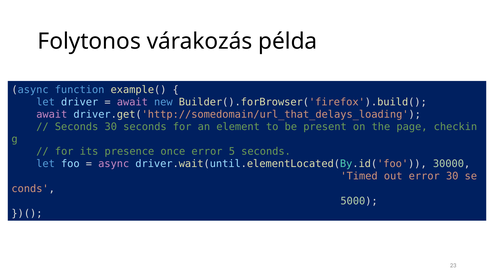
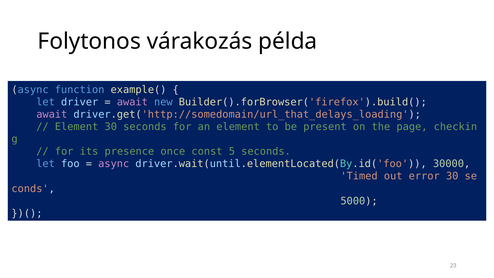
Seconds: Seconds -> Element (77, 127)
once error: error -> const (207, 151)
